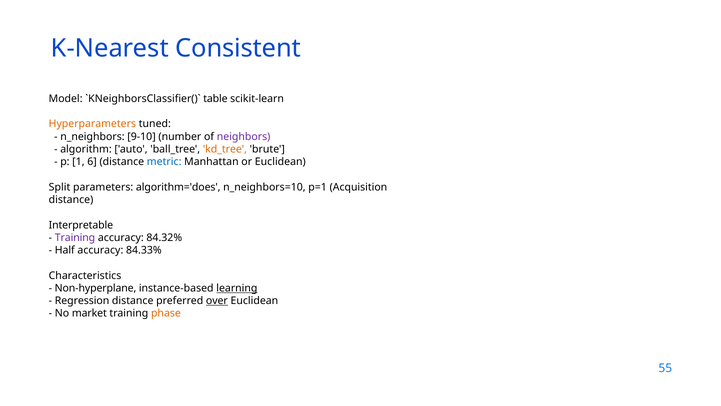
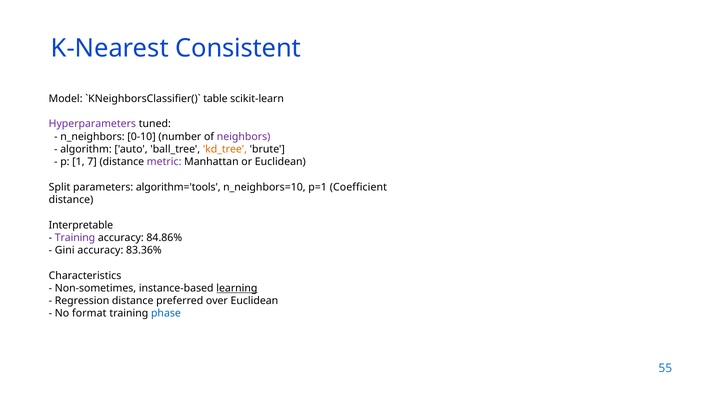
Hyperparameters colour: orange -> purple (92, 124)
9-10: 9-10 -> 0-10 (142, 136)
6: 6 -> 7 (92, 162)
metric colour: blue -> purple (164, 162)
algorithm='does: algorithm='does -> algorithm='tools (178, 187)
Acquisition: Acquisition -> Coefficient (358, 187)
84.32%: 84.32% -> 84.86% (164, 237)
Half: Half -> Gini (65, 250)
84.33%: 84.33% -> 83.36% (144, 250)
Non-hyperplane: Non-hyperplane -> Non-sometimes (95, 288)
over underline: present -> none (217, 301)
market: market -> format (89, 313)
phase colour: orange -> blue (166, 313)
